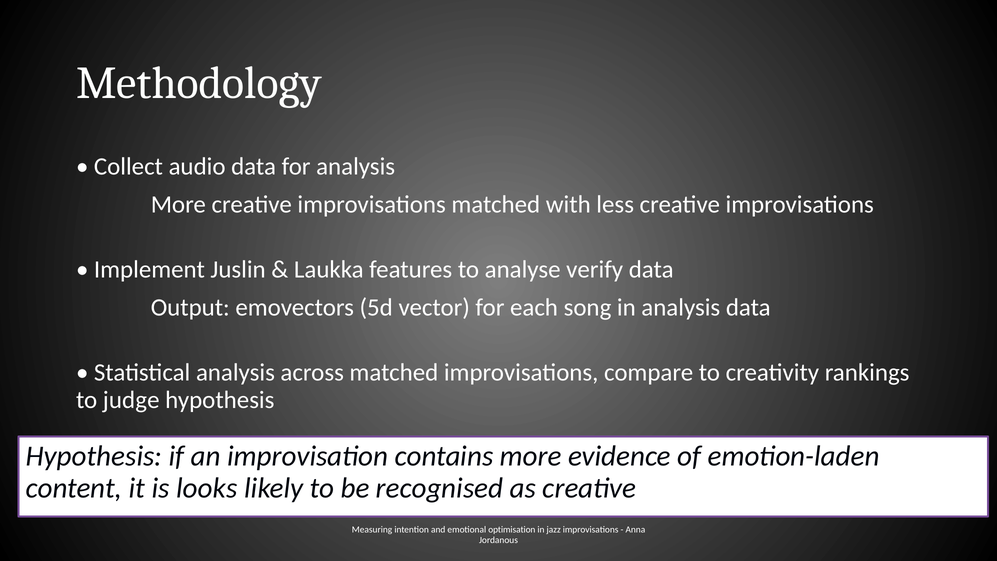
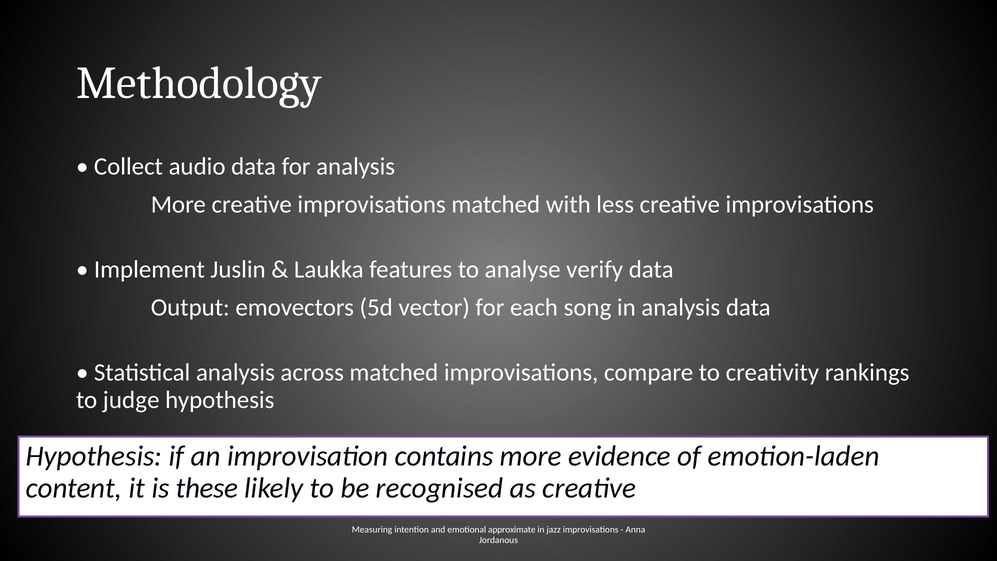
looks: looks -> these (207, 488)
optimisation: optimisation -> approximate (512, 530)
